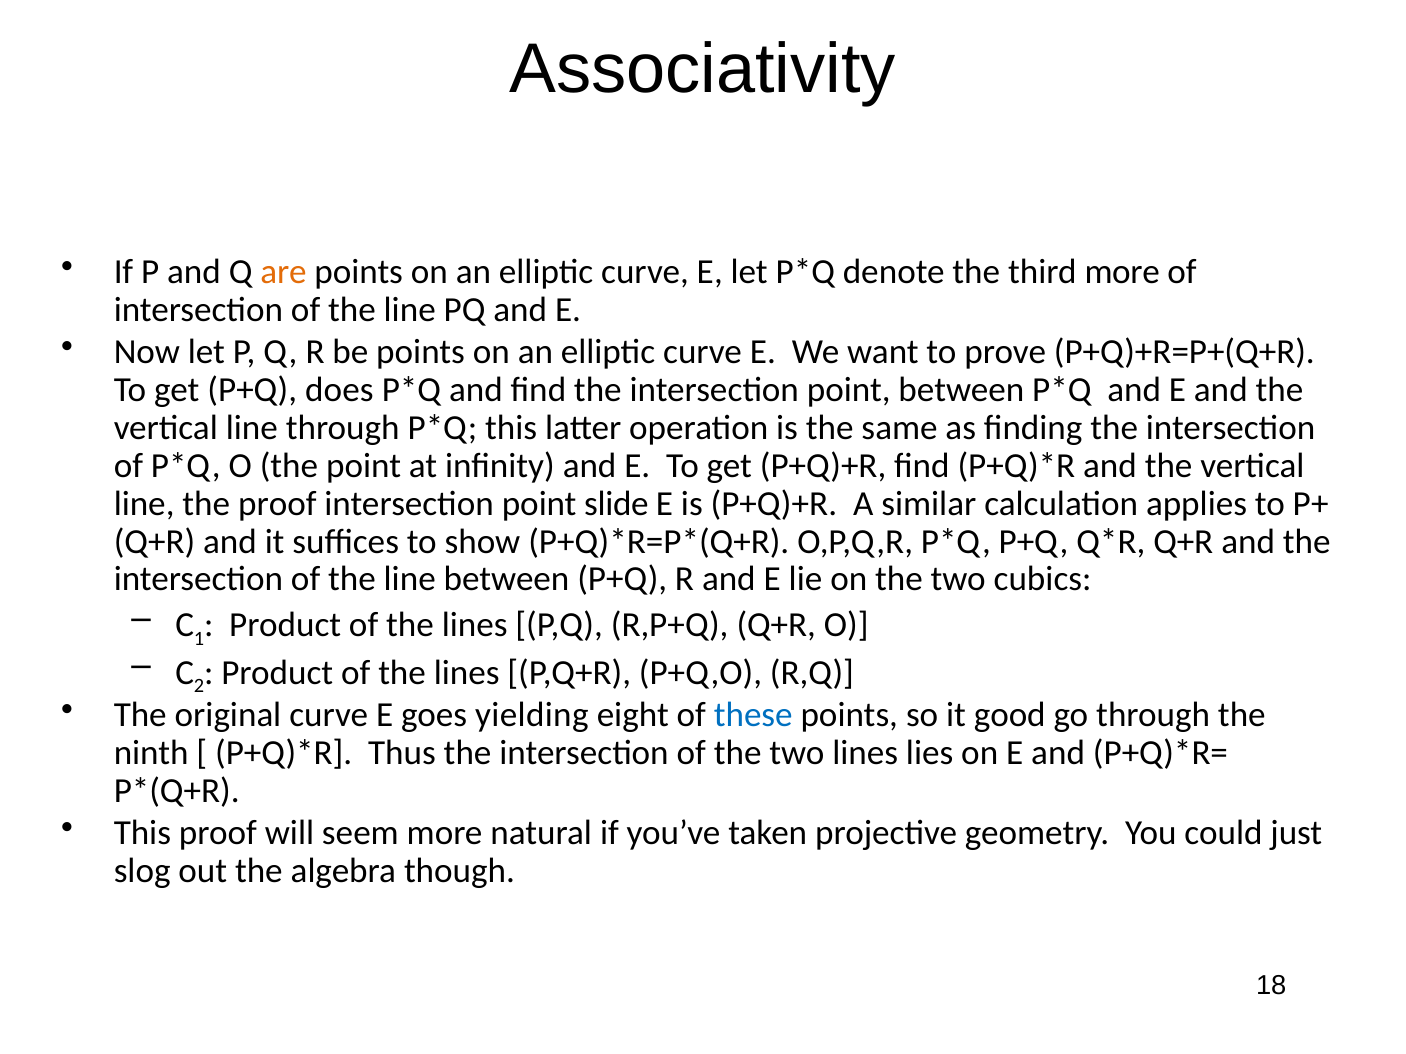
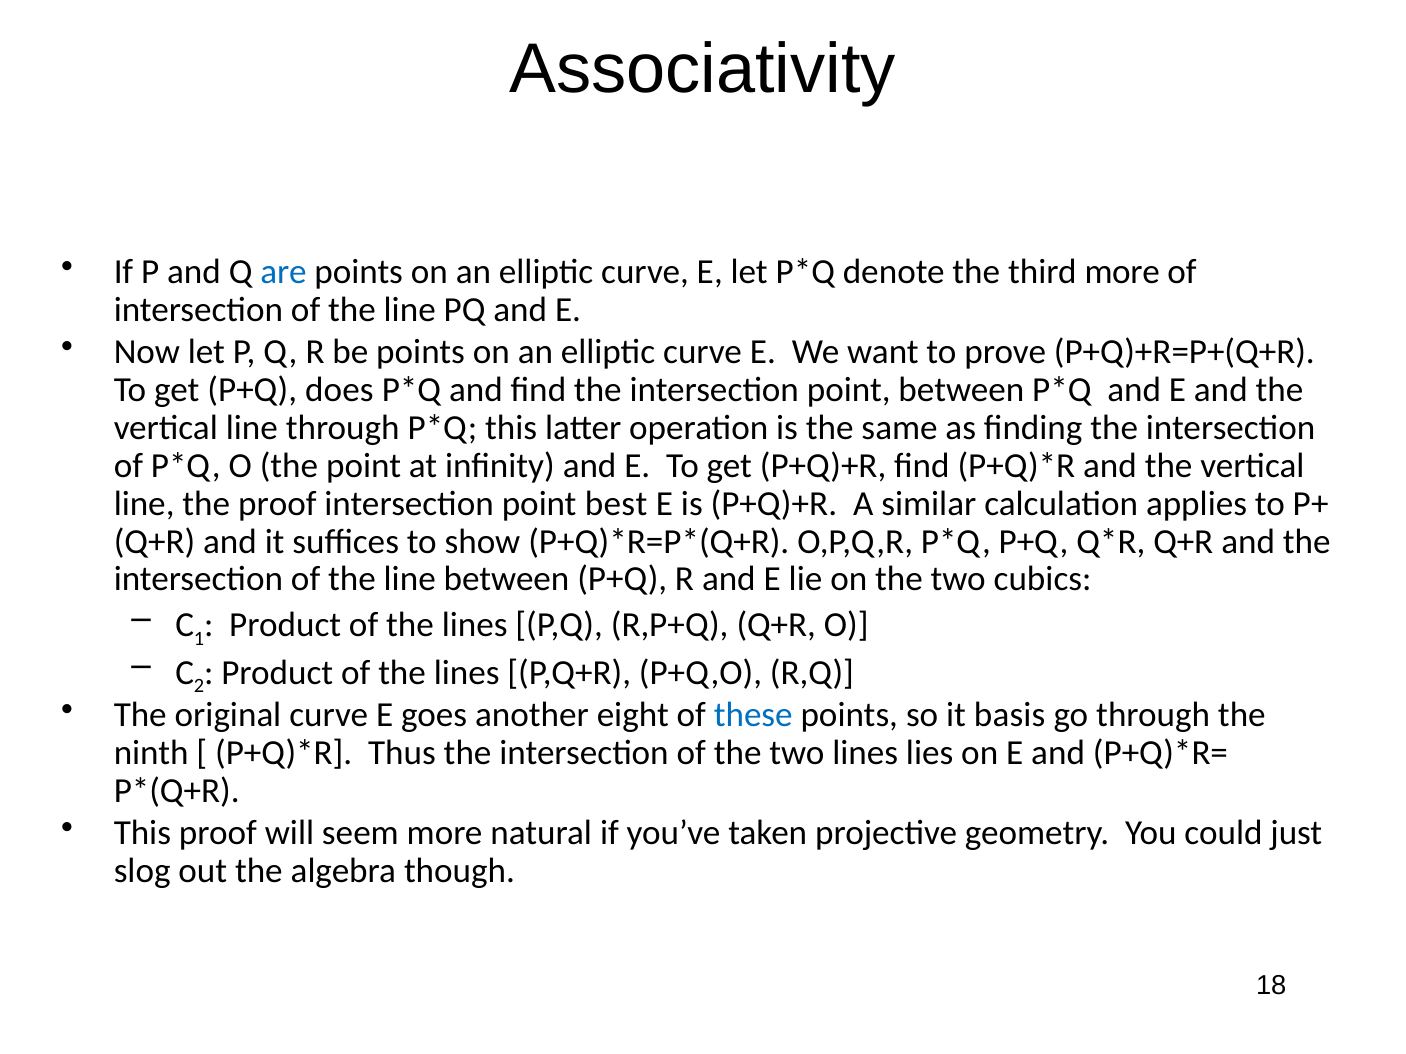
are colour: orange -> blue (284, 272)
slide: slide -> best (616, 504)
yielding: yielding -> another (532, 716)
good: good -> basis (1010, 716)
